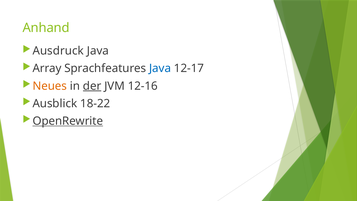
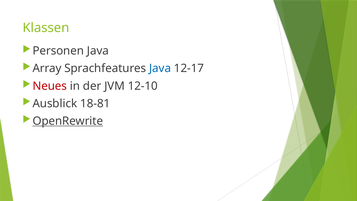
Anhand: Anhand -> Klassen (46, 28)
Ausdruck: Ausdruck -> Personen (58, 51)
Neues colour: orange -> red (50, 86)
der underline: present -> none (92, 86)
12-16: 12-16 -> 12-10 (143, 86)
18-22: 18-22 -> 18-81 (95, 103)
